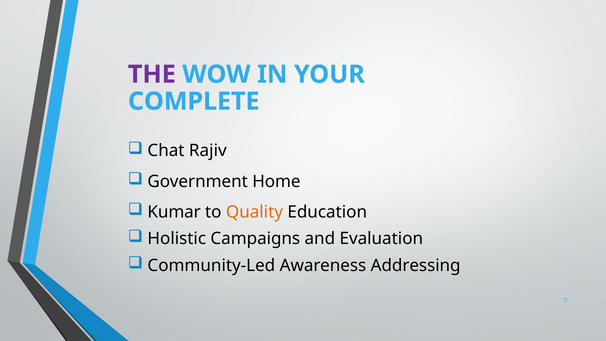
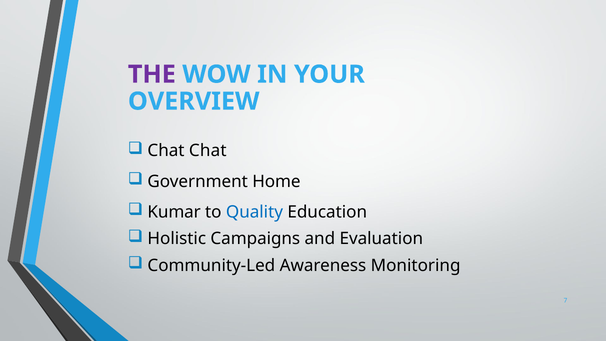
COMPLETE: COMPLETE -> OVERVIEW (194, 101)
Chat Rajiv: Rajiv -> Chat (208, 151)
Quality colour: orange -> blue (254, 212)
Addressing: Addressing -> Monitoring (416, 266)
